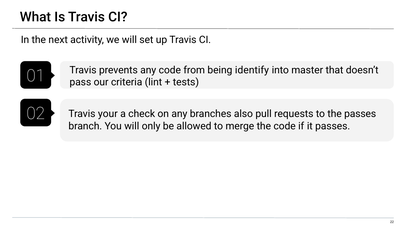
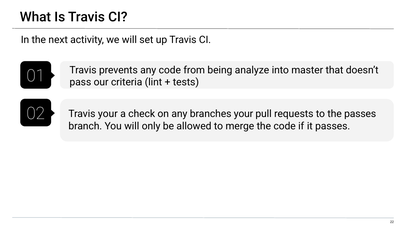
identify: identify -> analyze (252, 70)
branches also: also -> your (243, 114)
